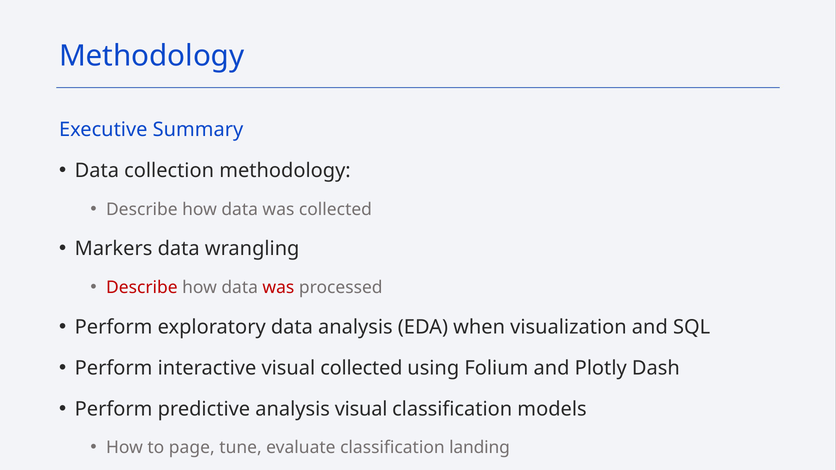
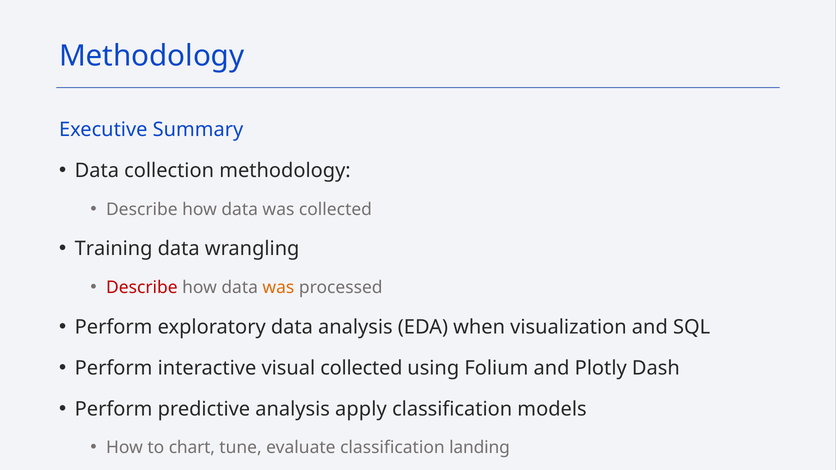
Markers: Markers -> Training (114, 249)
was colour: red -> orange (278, 288)
analysis visual: visual -> apply (361, 409)
page: page -> chart (192, 448)
